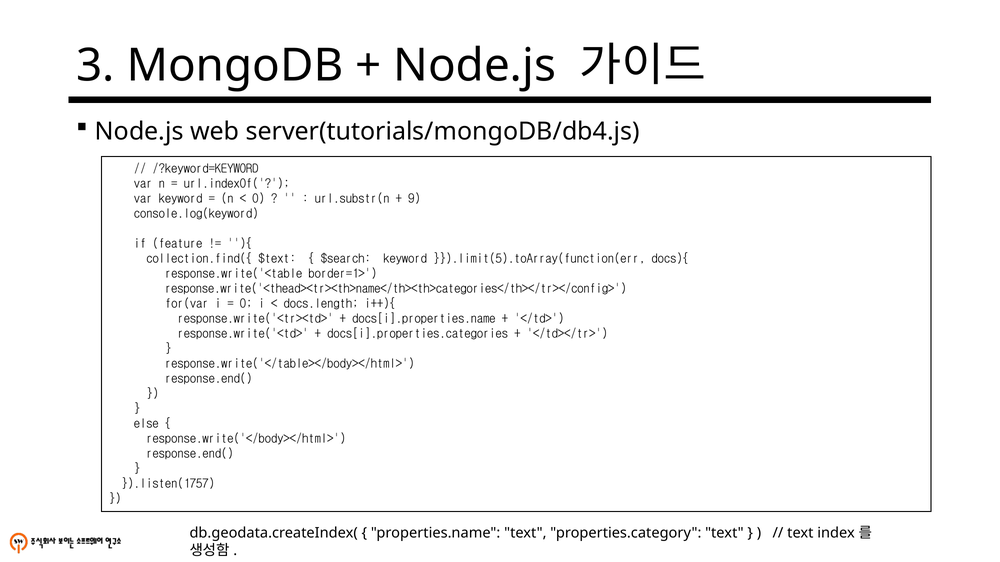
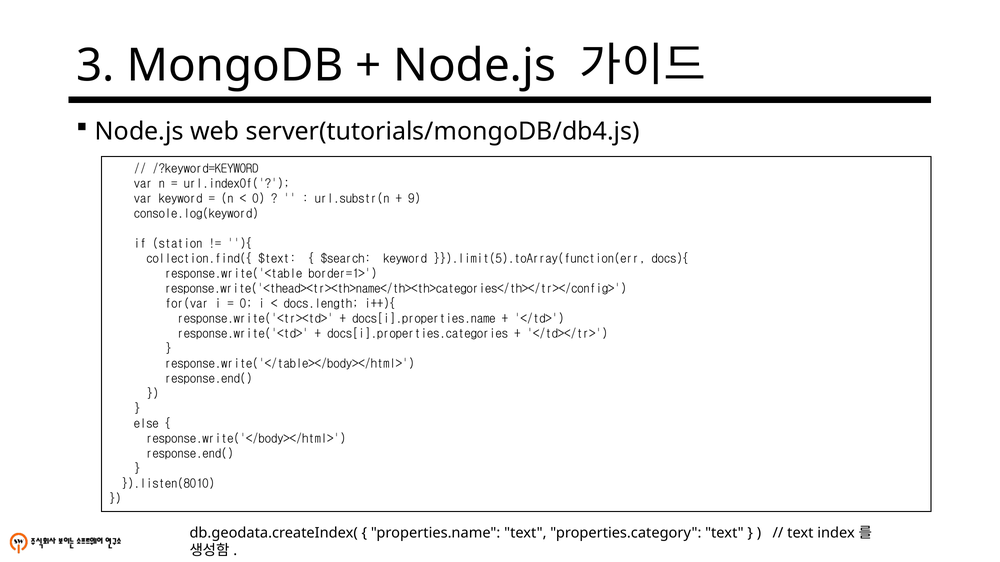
feature: feature -> station (177, 244)
}).listen(1757: }).listen(1757 -> }).listen(8010 (168, 484)
